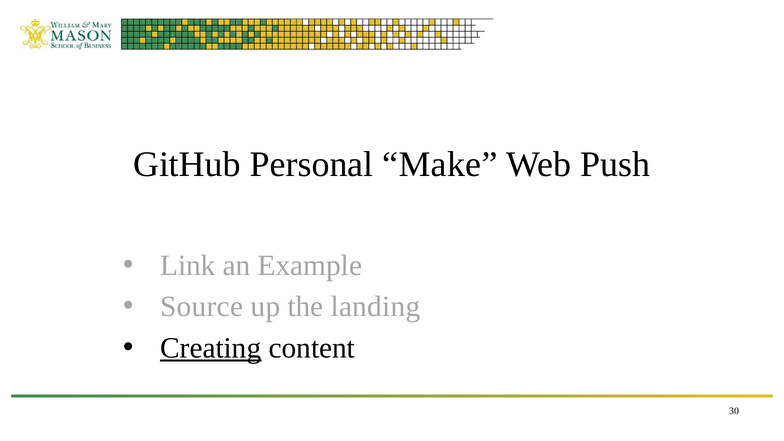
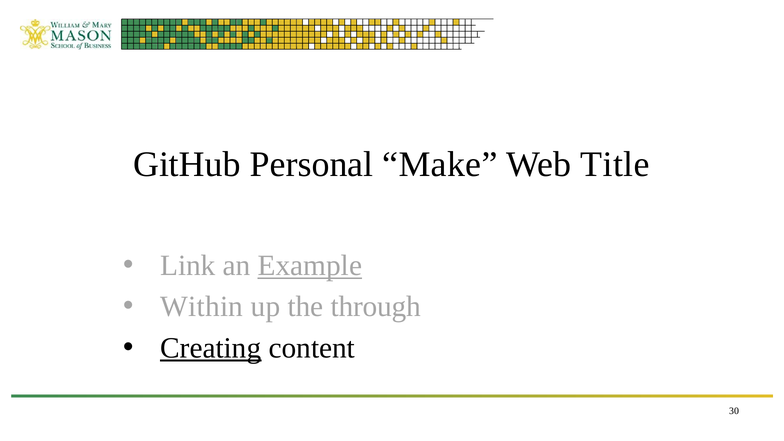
Push: Push -> Title (615, 164)
Example underline: none -> present (310, 266)
Source: Source -> Within (202, 307)
landing: landing -> through (376, 307)
